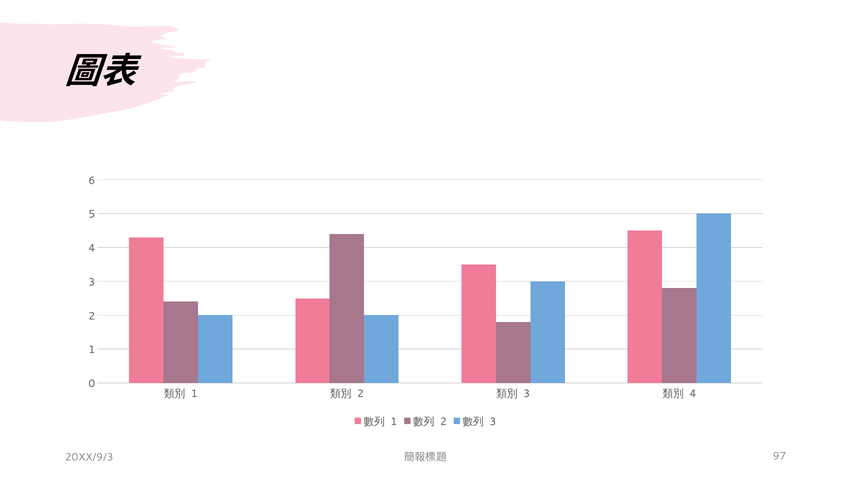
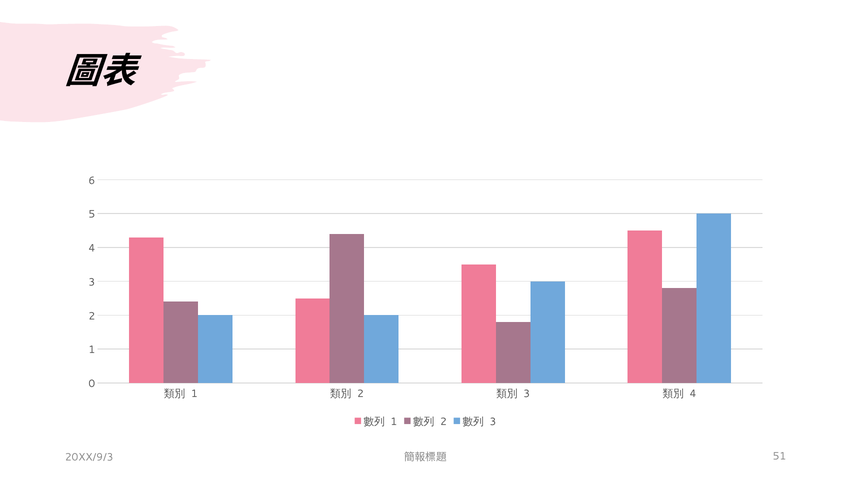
97: 97 -> 51 (779, 456)
